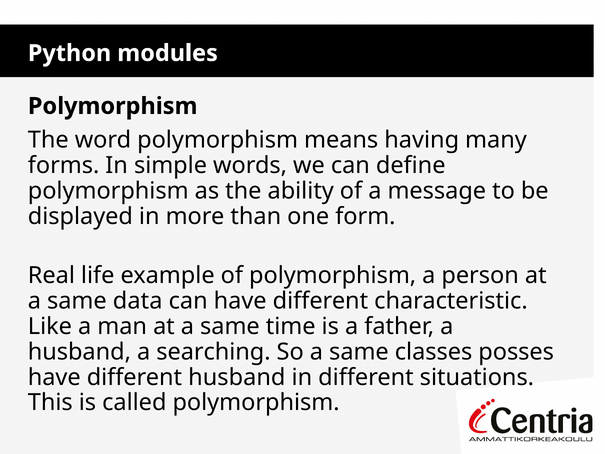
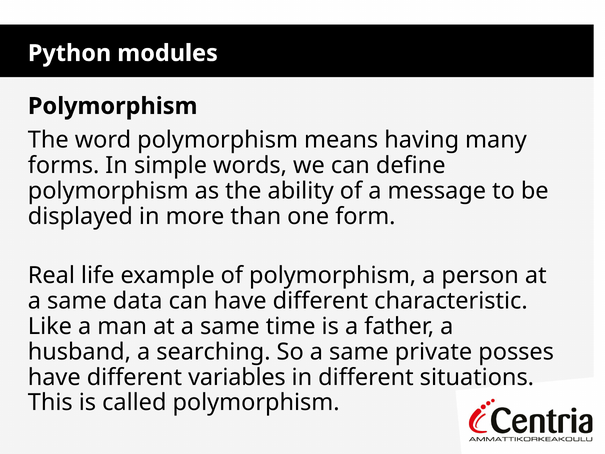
classes: classes -> private (434, 352)
different husband: husband -> variables (237, 377)
